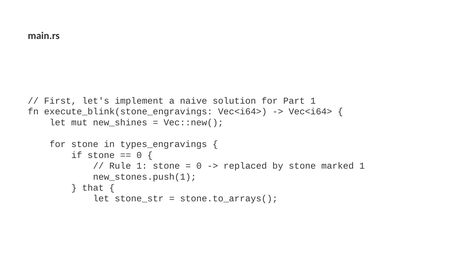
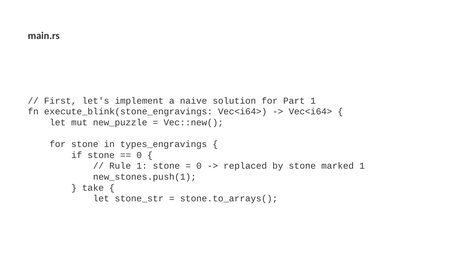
new_shines: new_shines -> new_puzzle (120, 122)
that: that -> take (93, 187)
